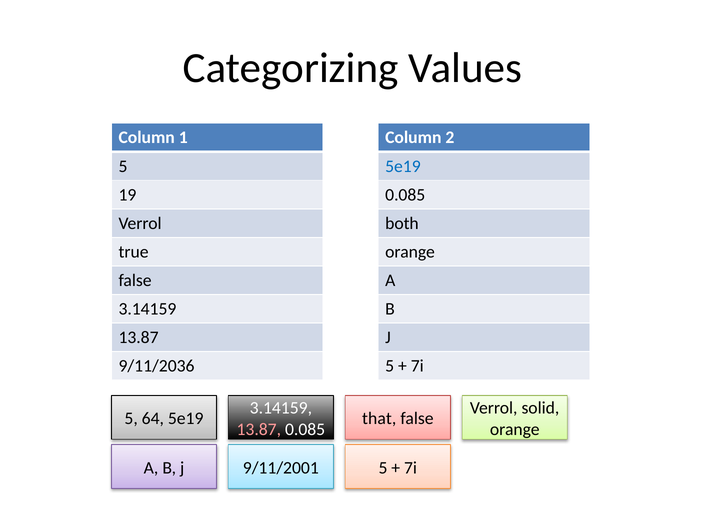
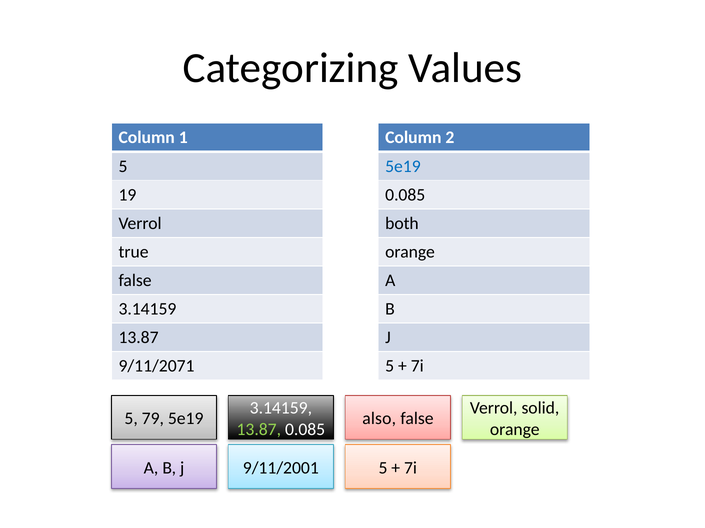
9/11/2036: 9/11/2036 -> 9/11/2071 (157, 367)
64: 64 -> 79 (153, 419)
that: that -> also (379, 419)
13.87 colour: pink -> light green (259, 430)
